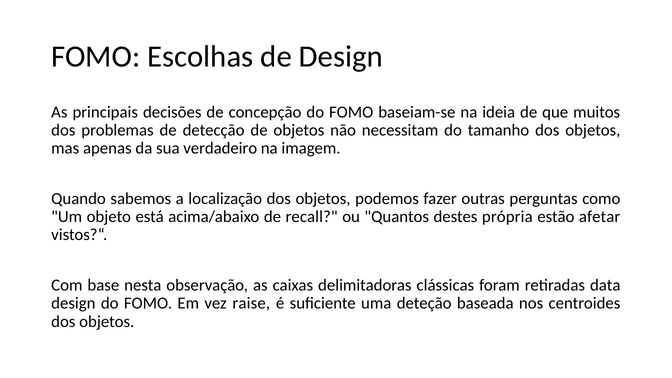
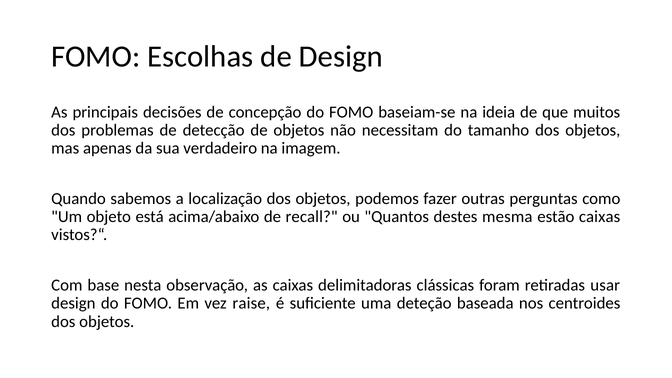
própria: própria -> mesma (507, 217)
estão afetar: afetar -> caixas (600, 217)
data: data -> usar (605, 285)
